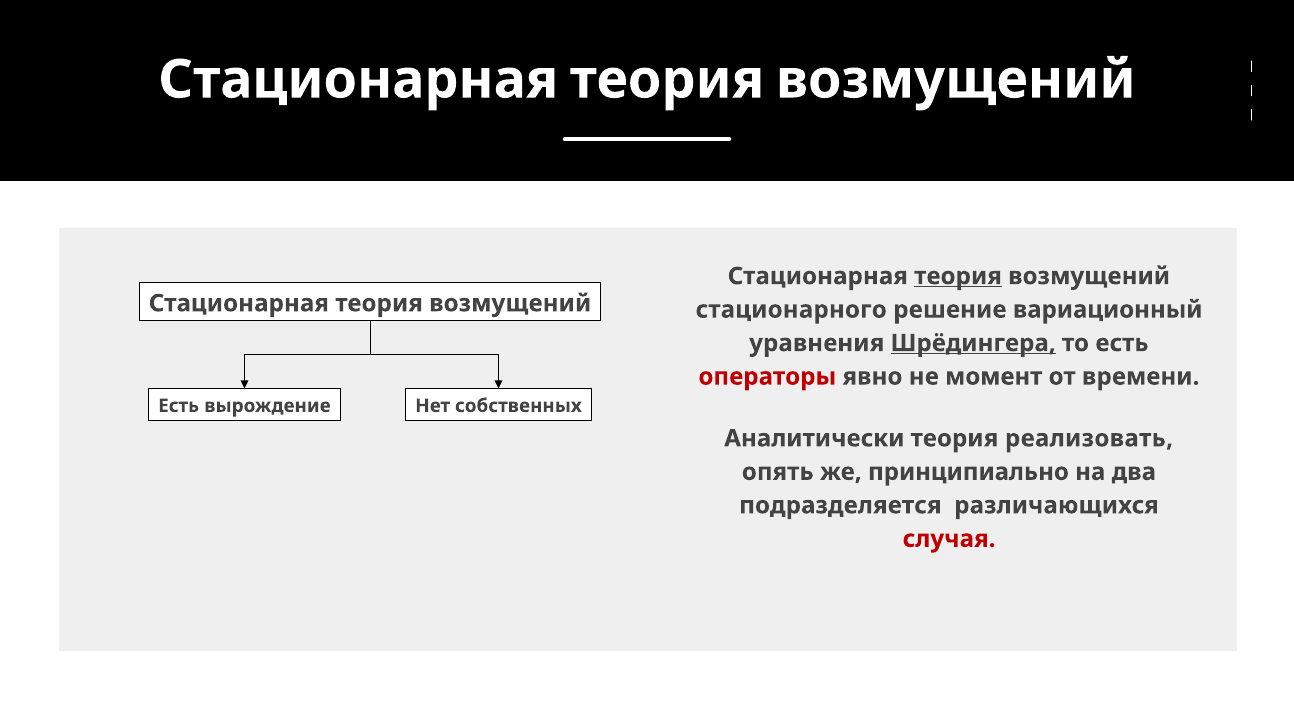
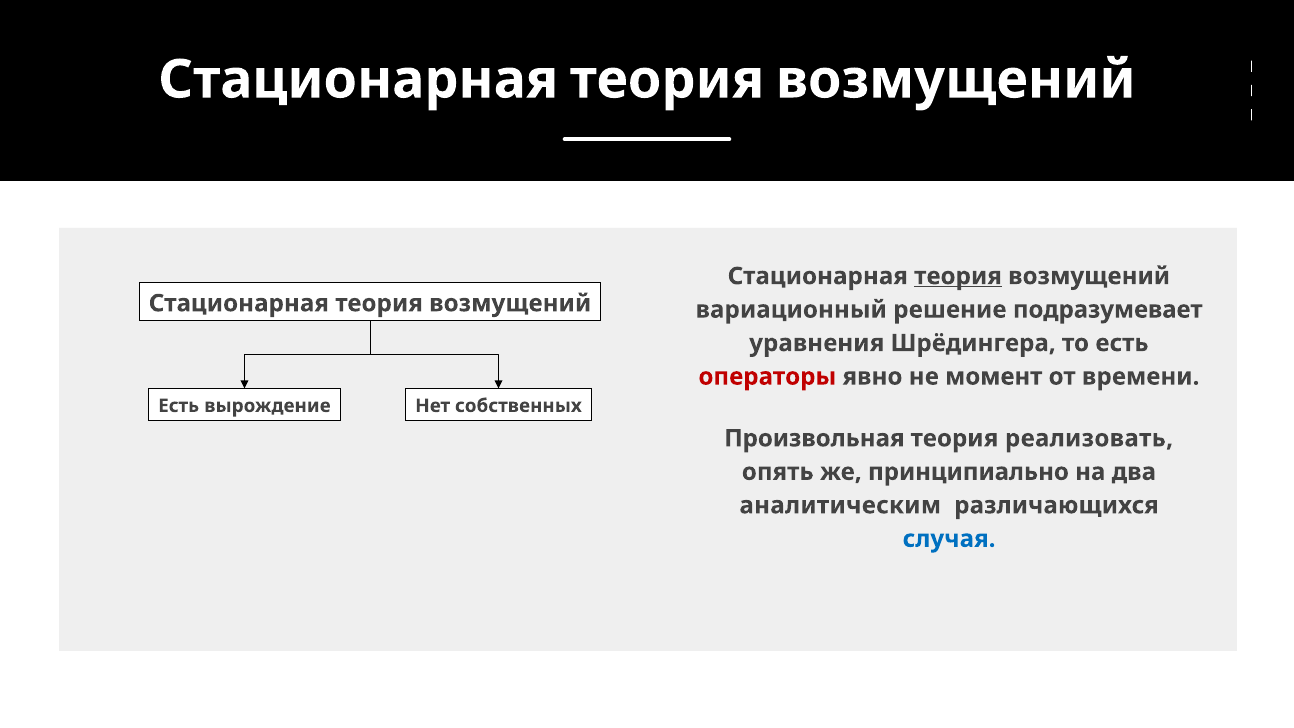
стационарного: стационарного -> вариационный (791, 310)
вариационный: вариационный -> подразумевает (1108, 310)
Шрёдингера underline: present -> none (973, 343)
Аналитически: Аналитически -> Произвольная (814, 438)
подразделяется: подразделяется -> аналитическим (840, 505)
случая colour: red -> blue (949, 539)
